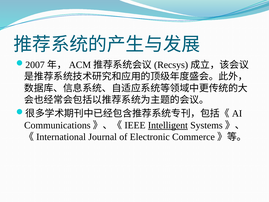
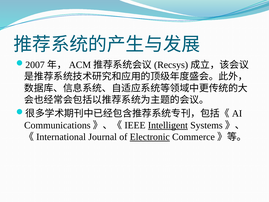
Electronic underline: none -> present (150, 137)
